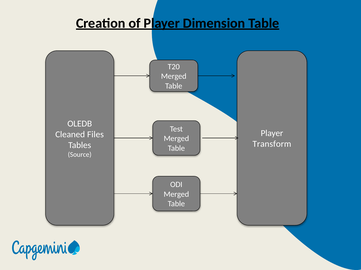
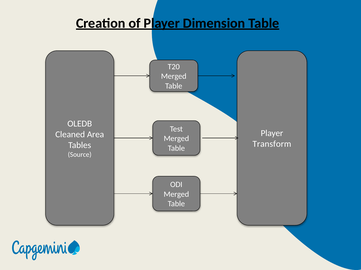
Files: Files -> Area (96, 135)
